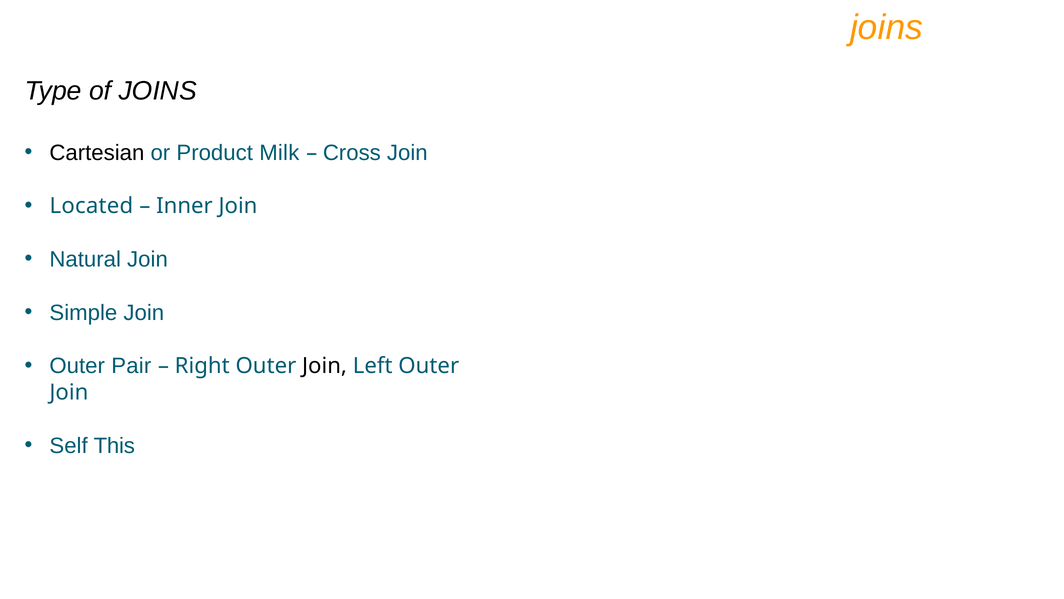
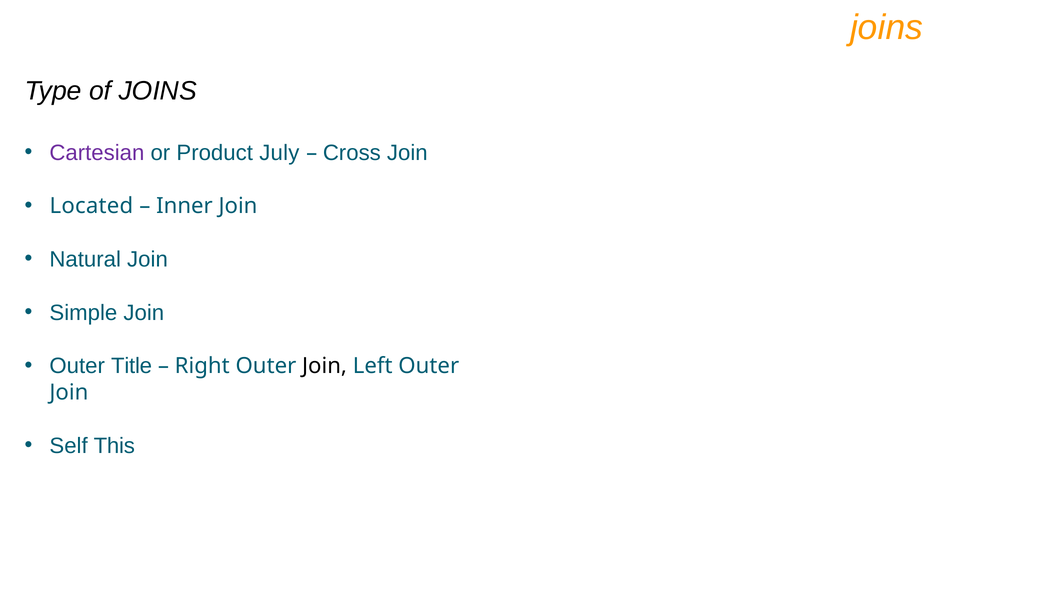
Cartesian colour: black -> purple (97, 153)
Milk: Milk -> July (279, 153)
Pair: Pair -> Title (132, 366)
